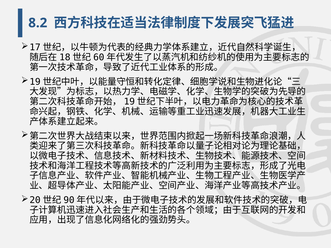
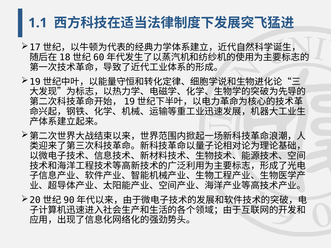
8.2: 8.2 -> 1.1 (38, 23)
